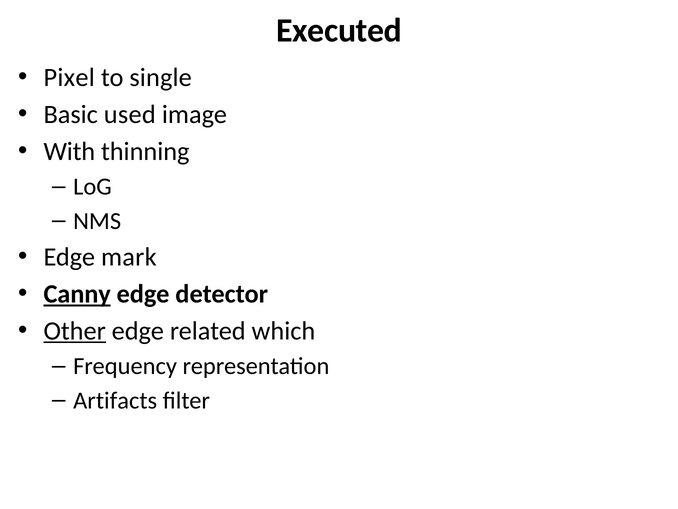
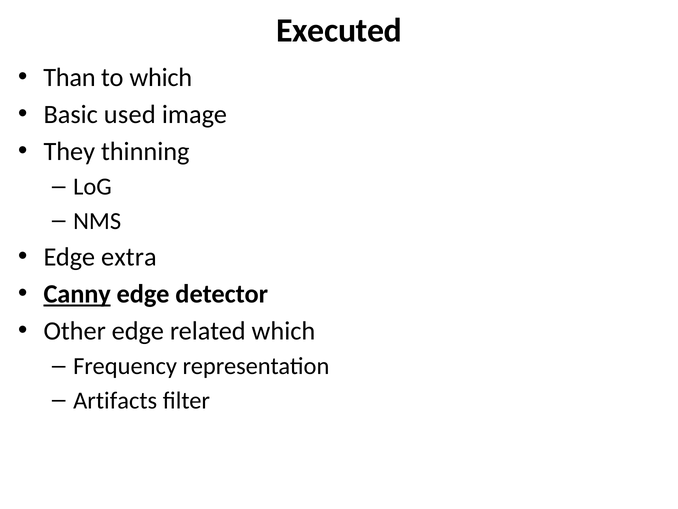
Pixel: Pixel -> Than (69, 78)
to single: single -> which (161, 78)
With: With -> They (69, 151)
mark: mark -> extra (129, 257)
Other underline: present -> none (75, 331)
